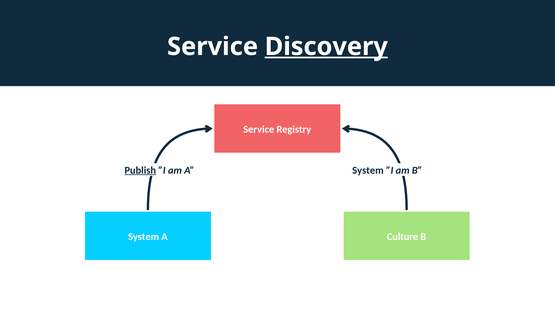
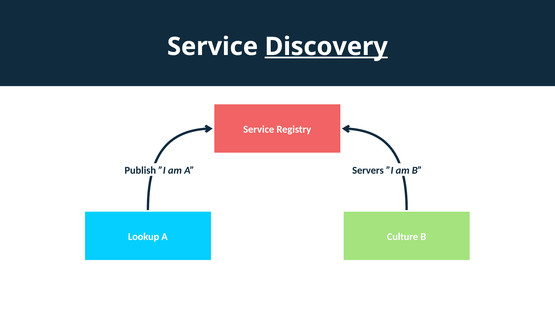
Publish underline: present -> none (140, 170)
A System: System -> Servers (368, 170)
System: System -> Lookup (144, 237)
